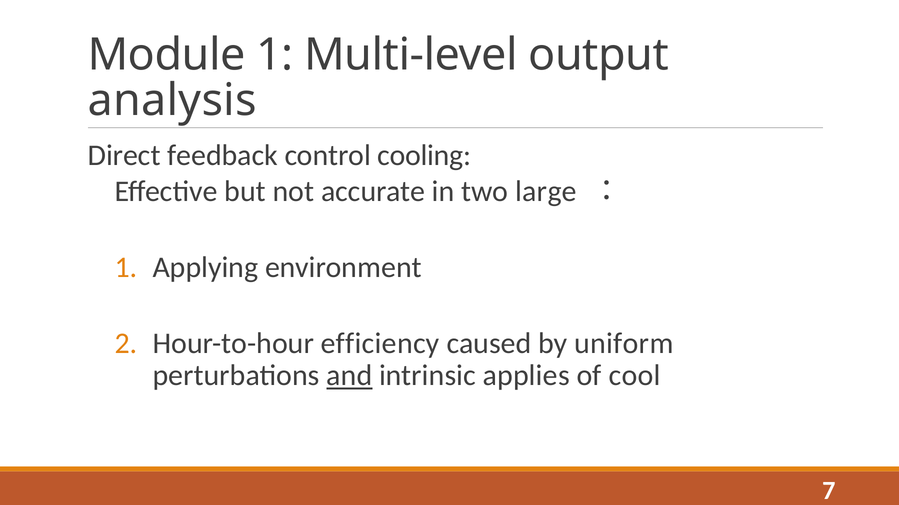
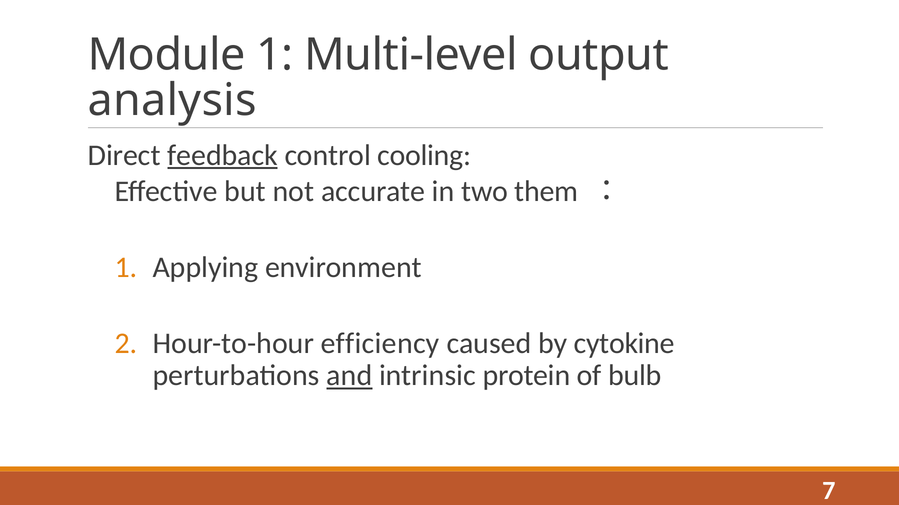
feedback underline: none -> present (223, 155)
large: large -> them (546, 192)
uniform: uniform -> cytokine (624, 344)
applies: applies -> protein (526, 376)
cool: cool -> bulb (635, 376)
